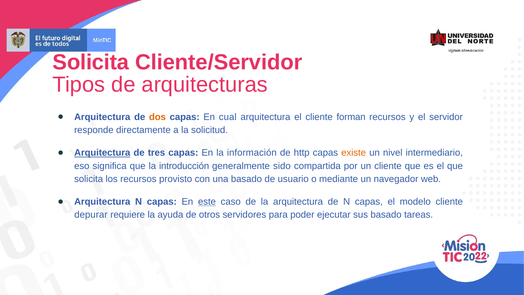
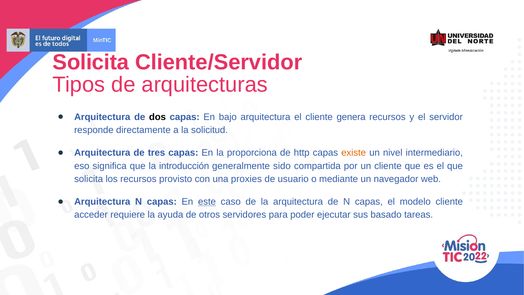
dos colour: orange -> black (157, 117)
cual: cual -> bajo (228, 117)
forman: forman -> genera (351, 117)
Arquitectura underline: present -> none (102, 153)
información: información -> proporciona (252, 153)
una basado: basado -> proxies (246, 179)
depurar: depurar -> acceder (91, 215)
